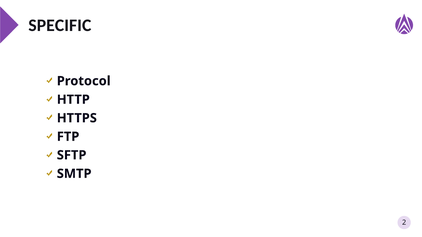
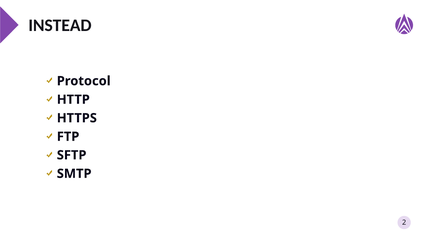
SPECIFIC: SPECIFIC -> INSTEAD (60, 25)
